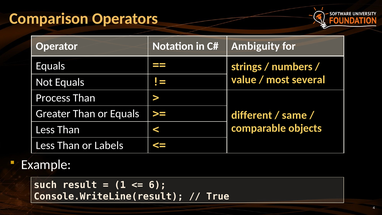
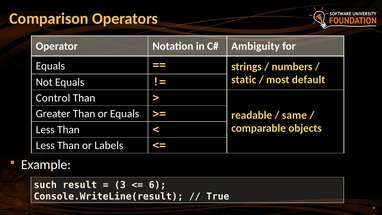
value: value -> static (244, 80)
several: several -> default (309, 80)
Process: Process -> Control (53, 98)
different: different -> readable (252, 115)
1: 1 -> 3 (120, 185)
